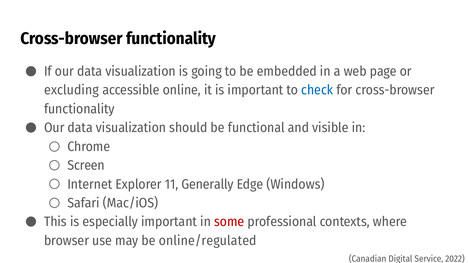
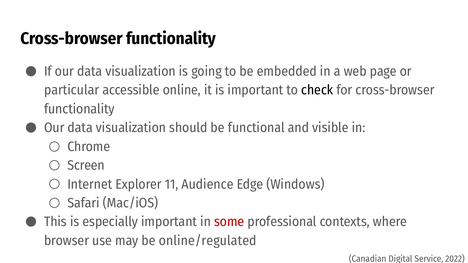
excluding: excluding -> particular (72, 90)
check colour: blue -> black (317, 90)
Generally: Generally -> Audience (208, 184)
